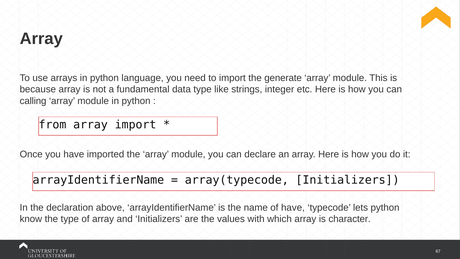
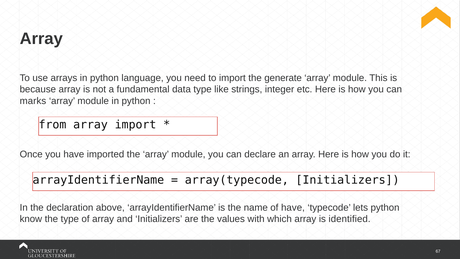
calling: calling -> marks (33, 101)
character: character -> identified (350, 219)
